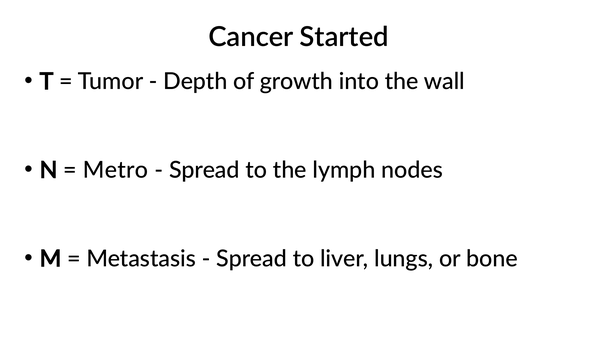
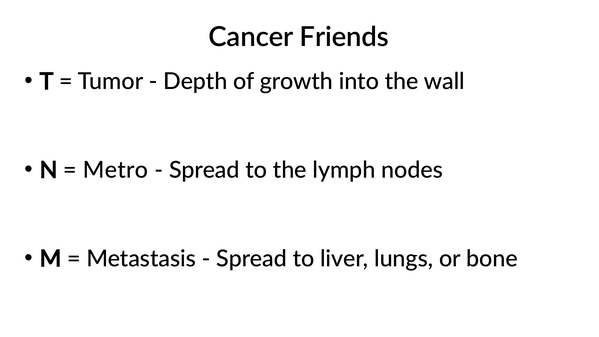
Started: Started -> Friends (344, 37)
